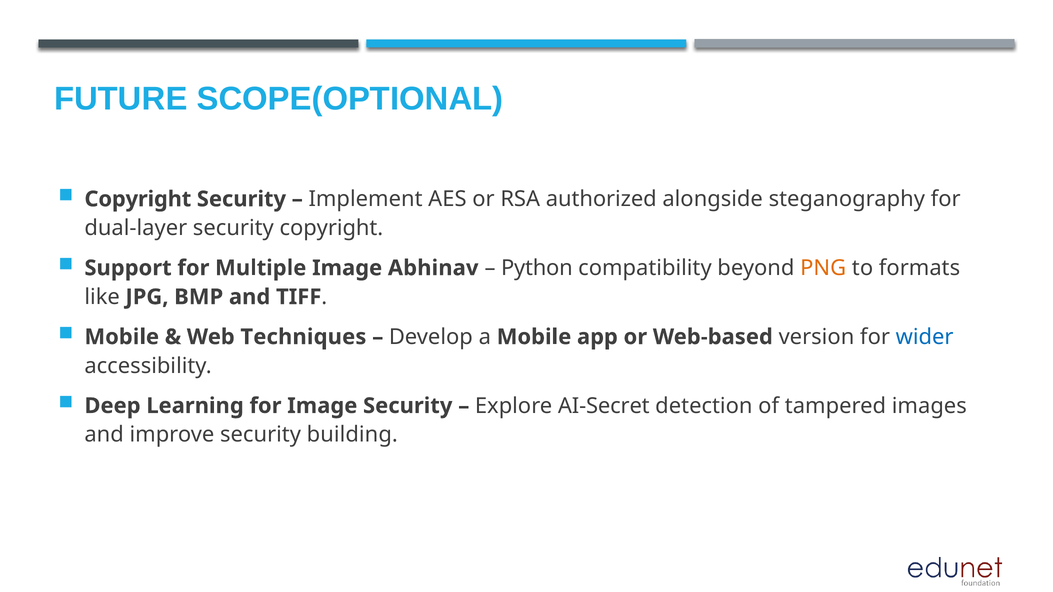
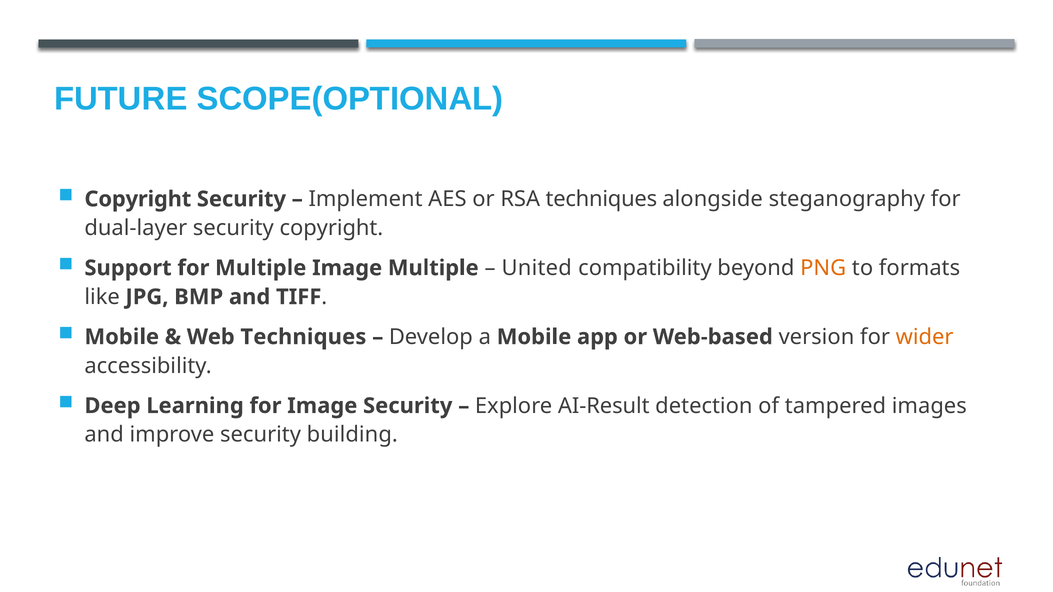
RSA authorized: authorized -> techniques (601, 199)
Image Abhinav: Abhinav -> Multiple (433, 268)
Python: Python -> United (537, 268)
wider colour: blue -> orange (925, 337)
AI-Secret: AI-Secret -> AI-Result (604, 406)
